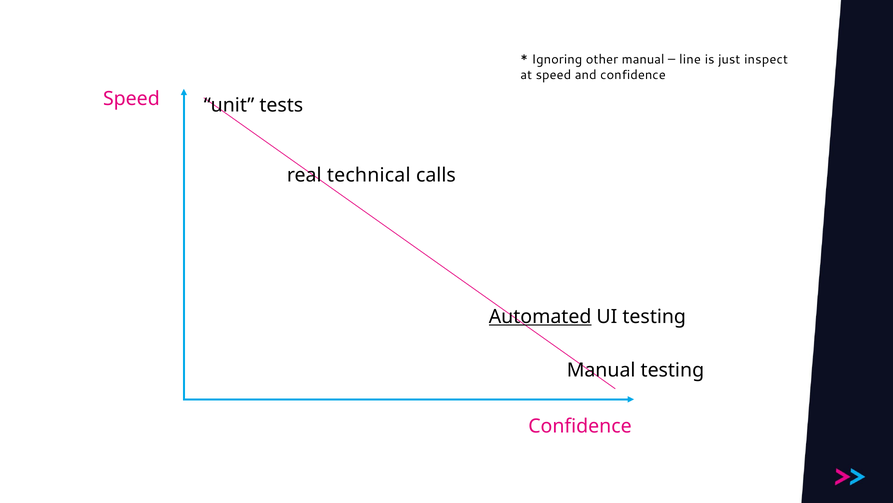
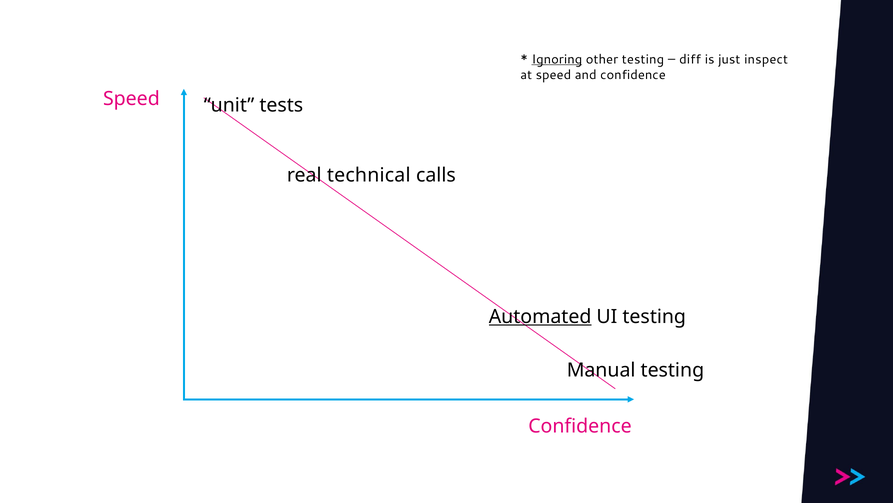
Ignoring underline: none -> present (557, 59)
other manual: manual -> testing (643, 59)
line: line -> diff (690, 59)
